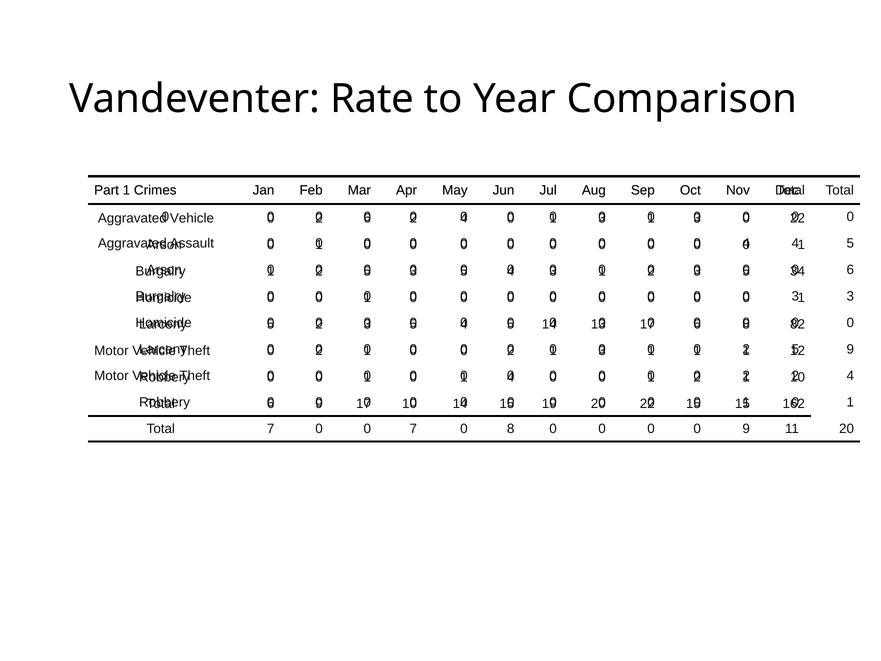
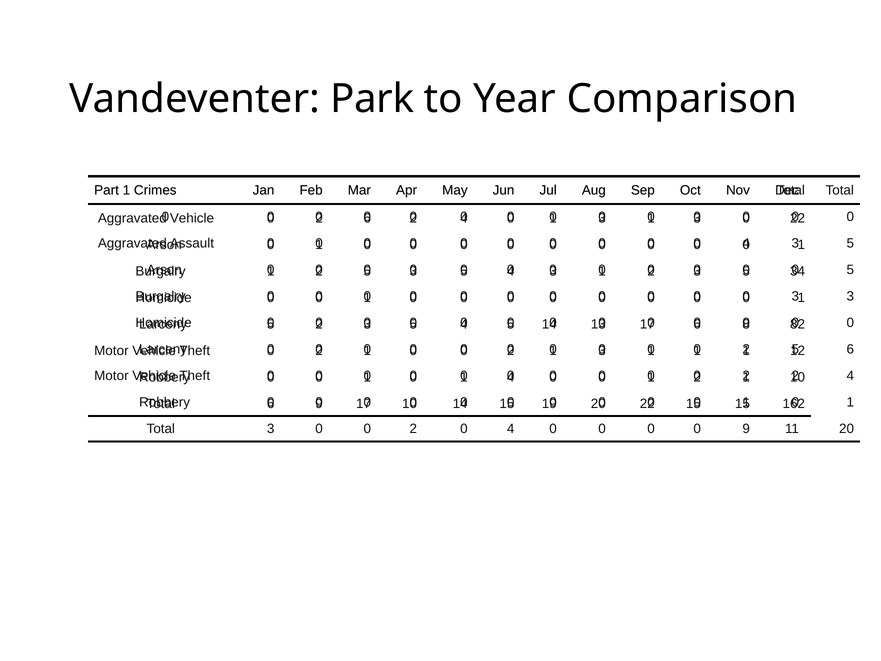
Rate: Rate -> Park (372, 99)
4: 4 -> 3 (795, 243)
6: 6 -> 5 (850, 270)
9: 9 -> 6 (850, 349)
Total 7: 7 -> 3 (271, 429)
7: 7 -> 2 (413, 429)
8: 8 -> 4 (511, 429)
